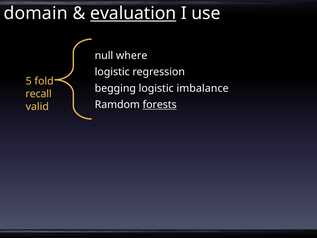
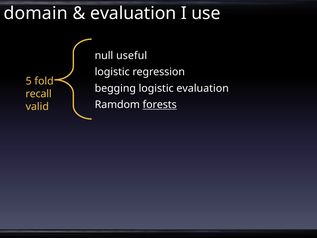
evaluation underline: present -> none (133, 13)
where: where -> useful (132, 55)
logistic imbalance: imbalance -> evaluation (203, 88)
